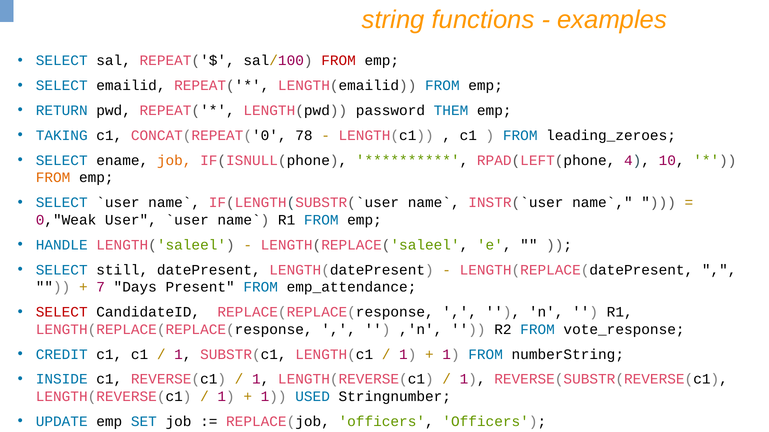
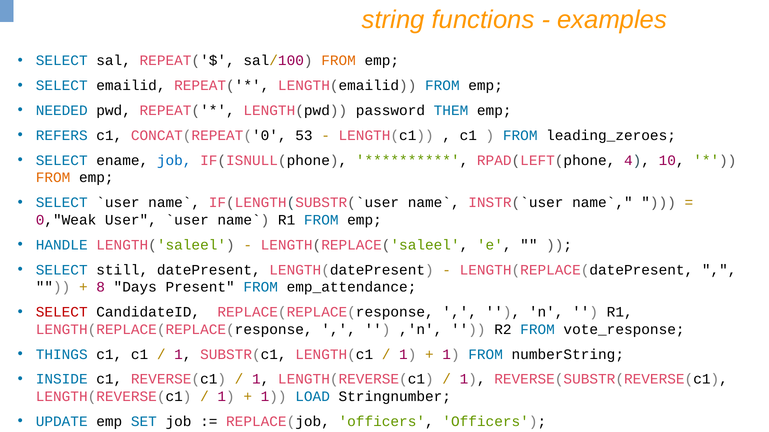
FROM colour: red -> orange (339, 61)
RETURN: RETURN -> NEEDED (62, 111)
TAKING: TAKING -> REFERS (62, 136)
78: 78 -> 53 (304, 136)
job colour: orange -> blue (174, 161)
7: 7 -> 8 (101, 287)
CREDIT: CREDIT -> THINGS (62, 355)
USED: USED -> LOAD (313, 397)
